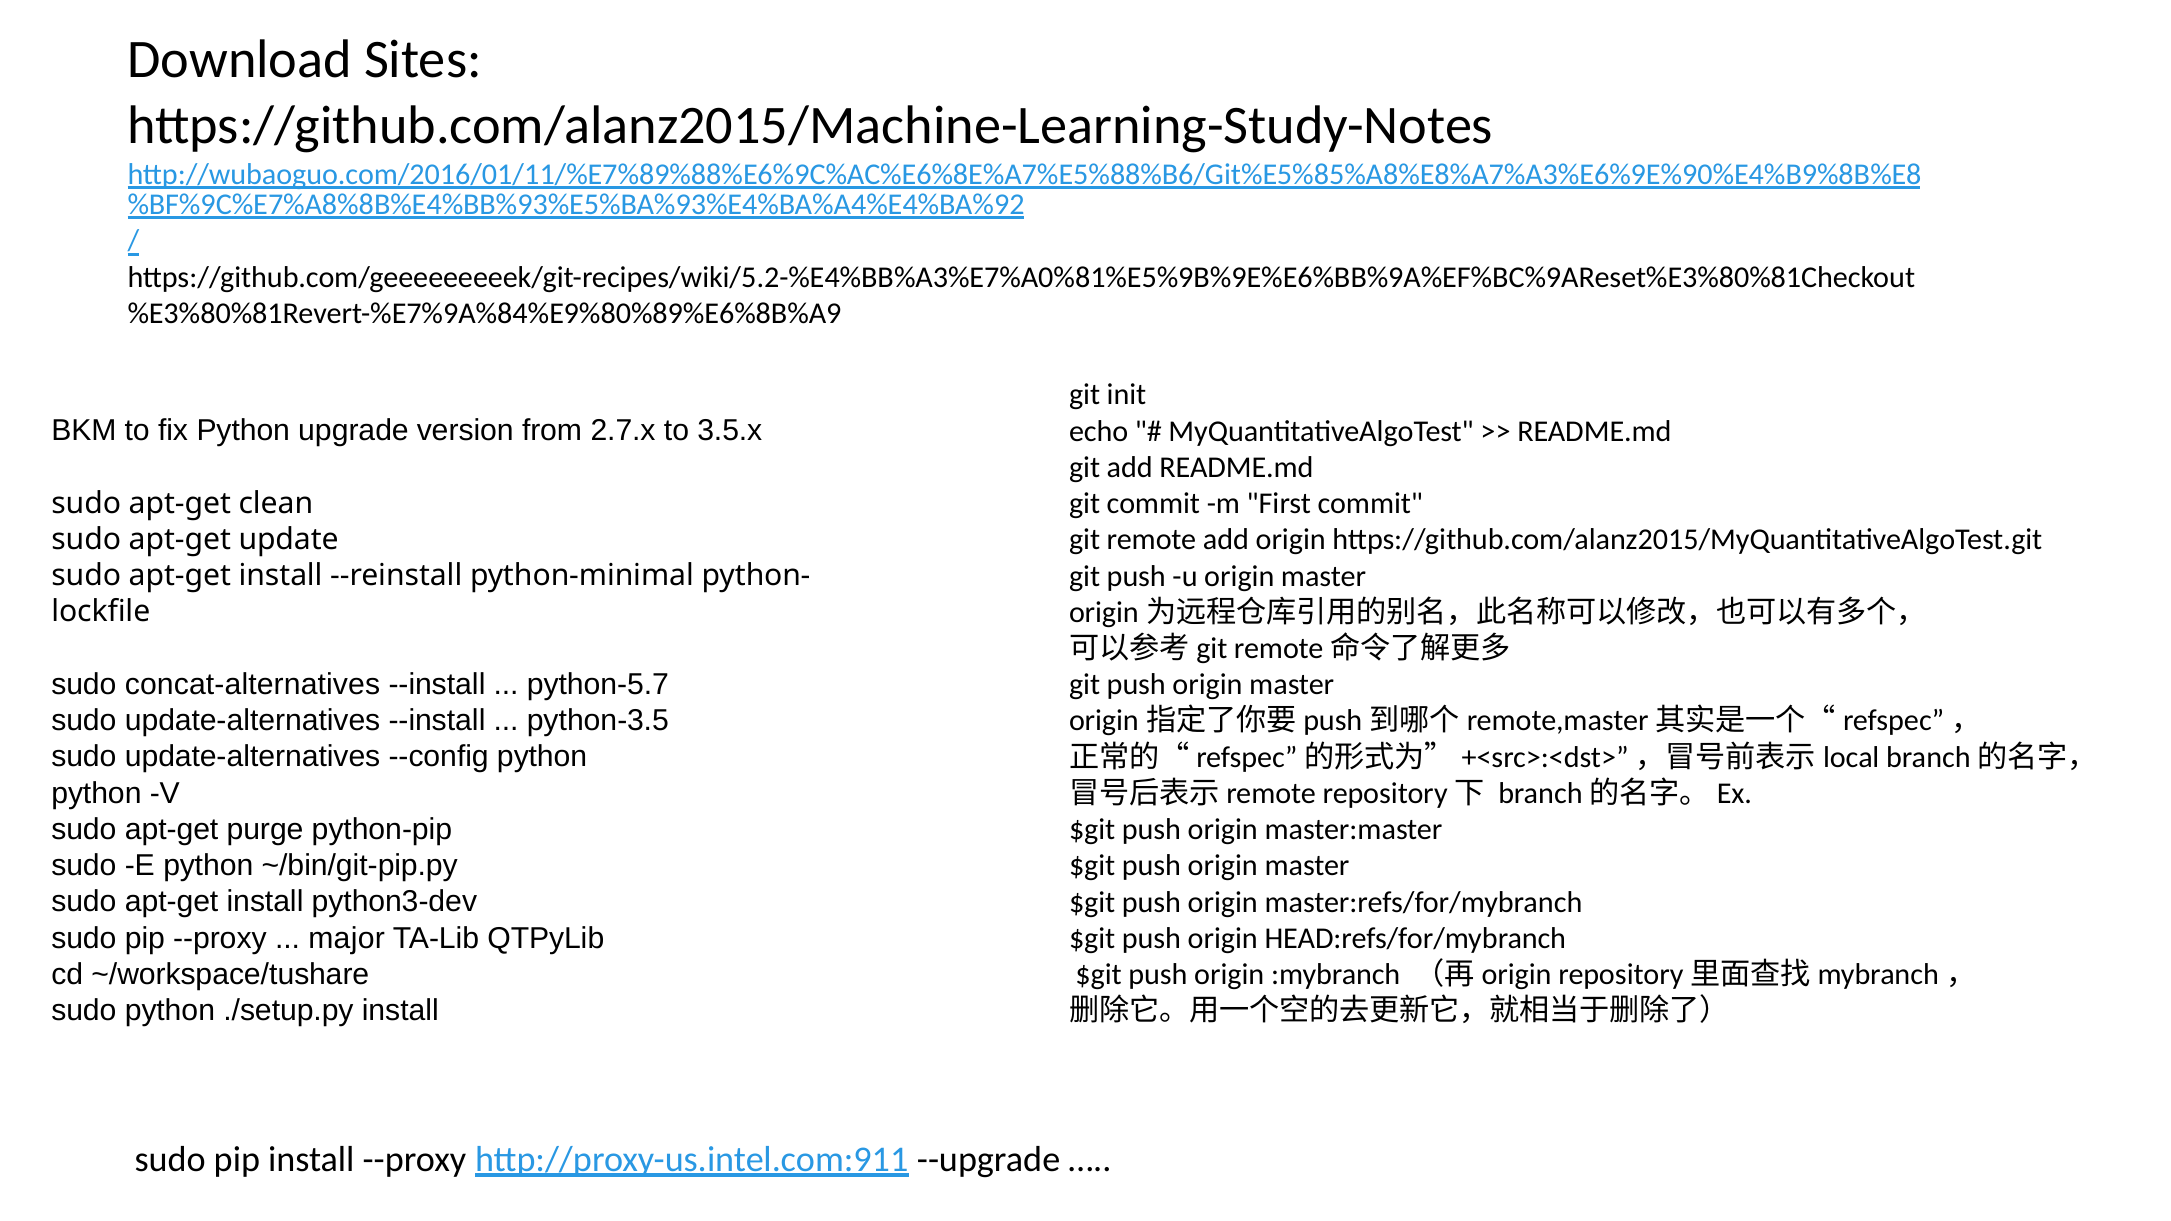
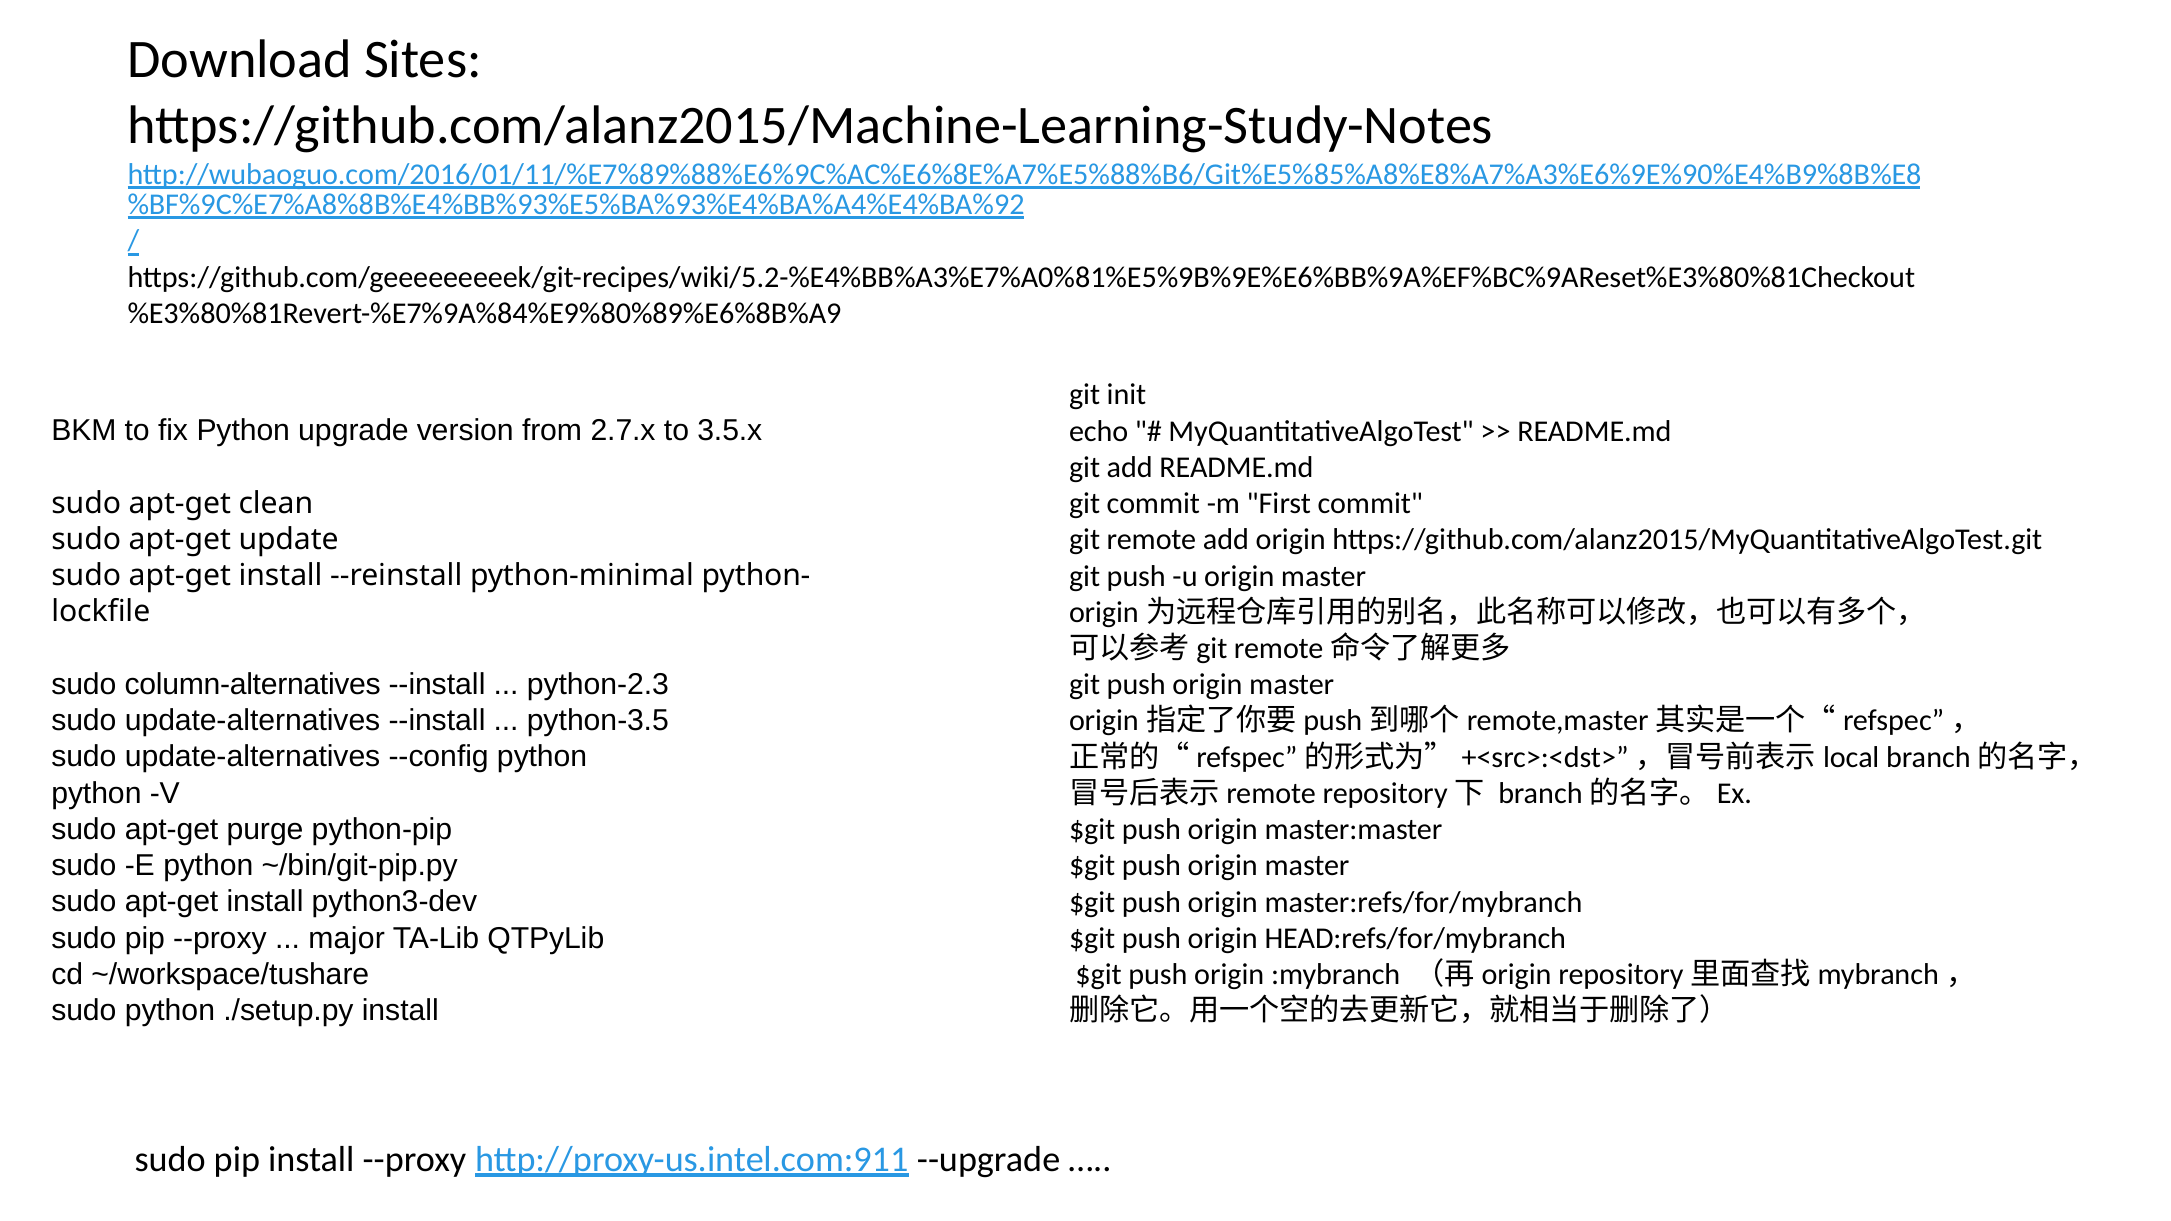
concat-alternatives: concat-alternatives -> column-alternatives (253, 685)
python-5.7: python-5.7 -> python-2.3 (598, 685)
